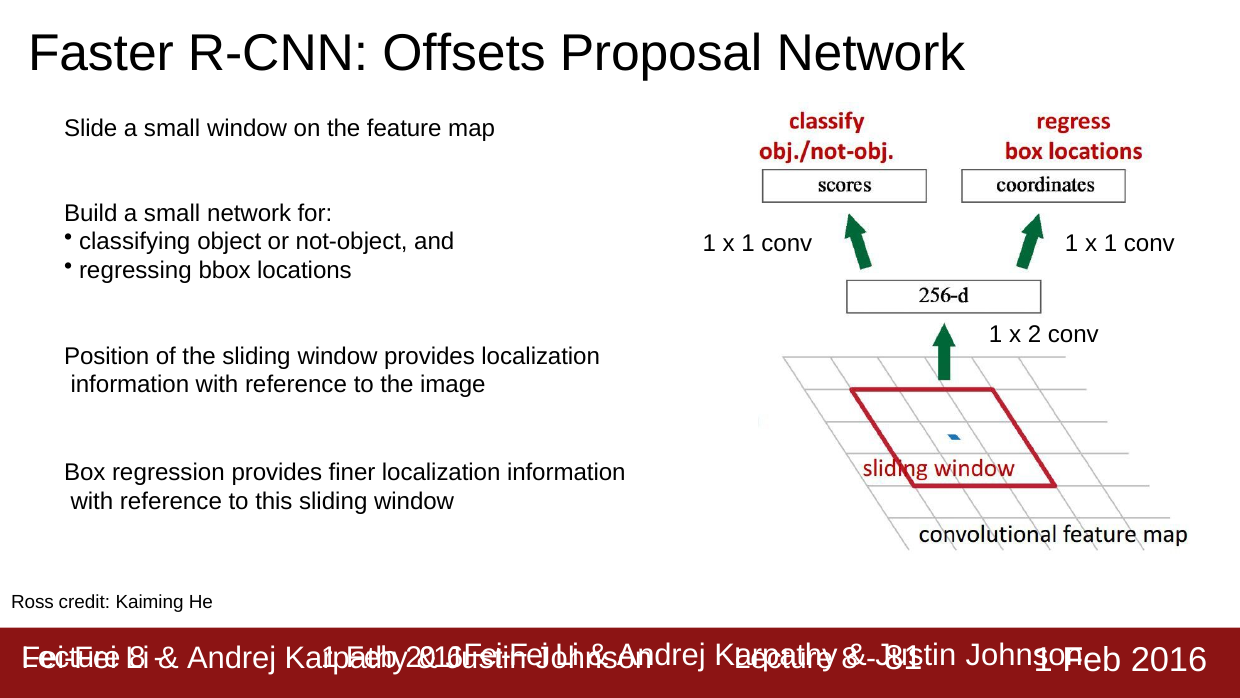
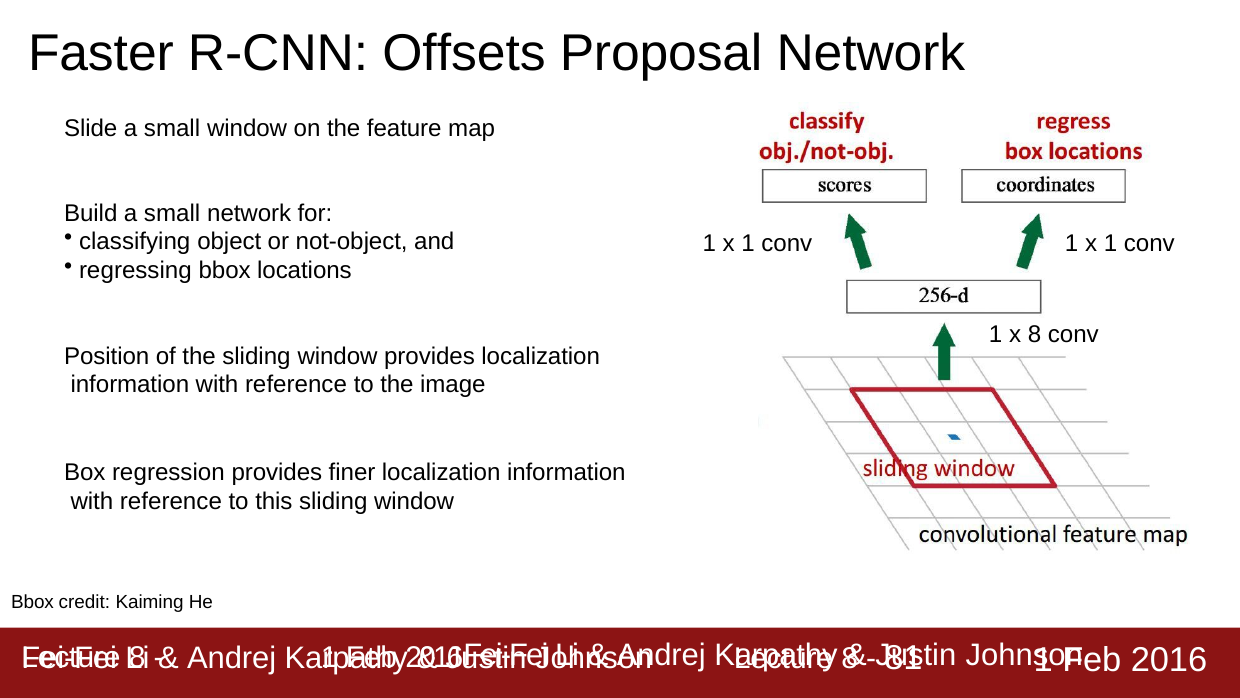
x 2: 2 -> 8 (1034, 334)
Ross: Ross -> Bbox (33, 602)
